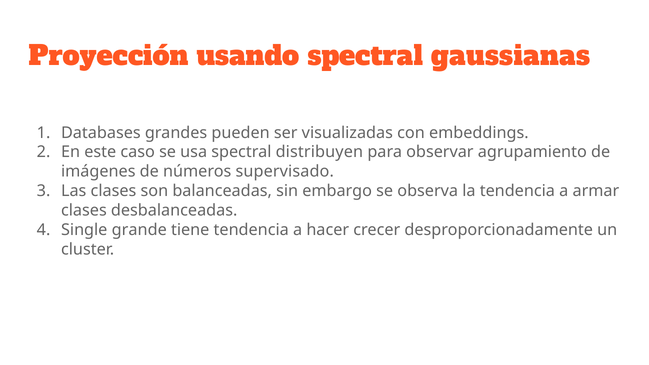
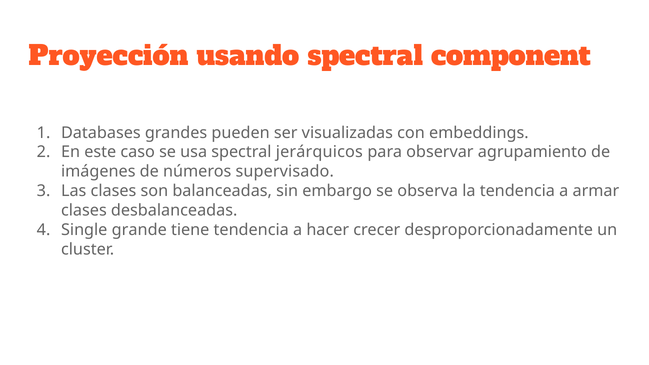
gaussianas: gaussianas -> component (511, 56)
distribuyen: distribuyen -> jerárquicos (319, 152)
